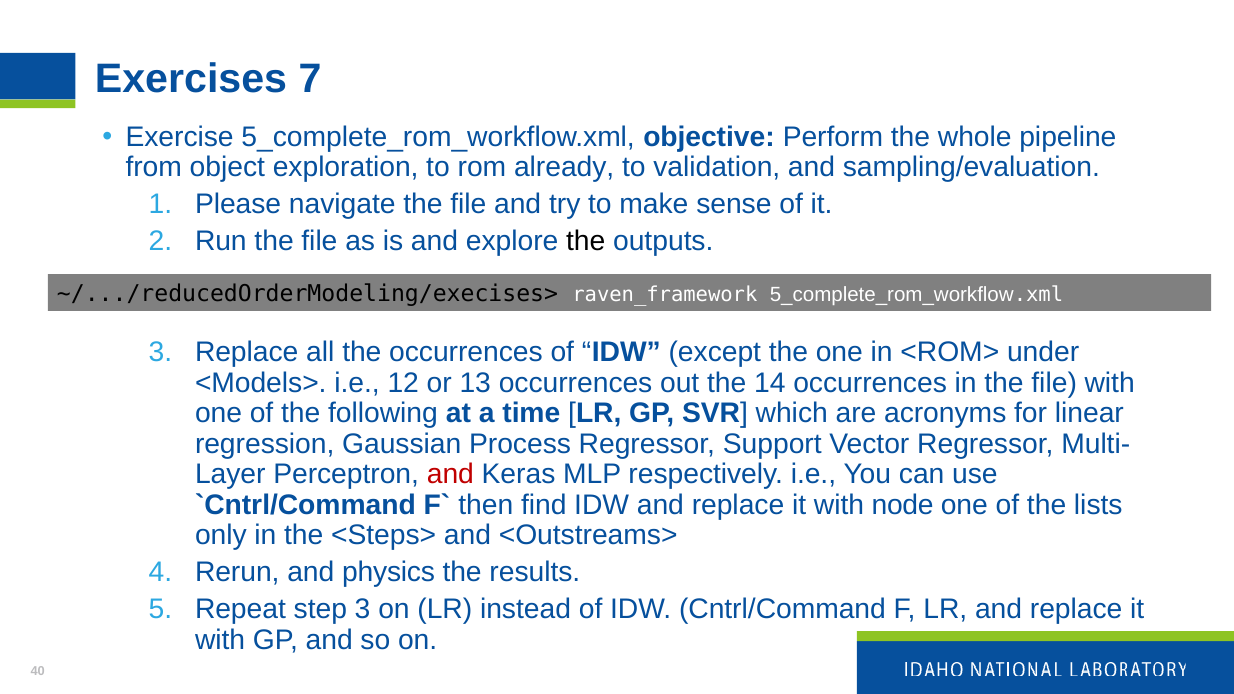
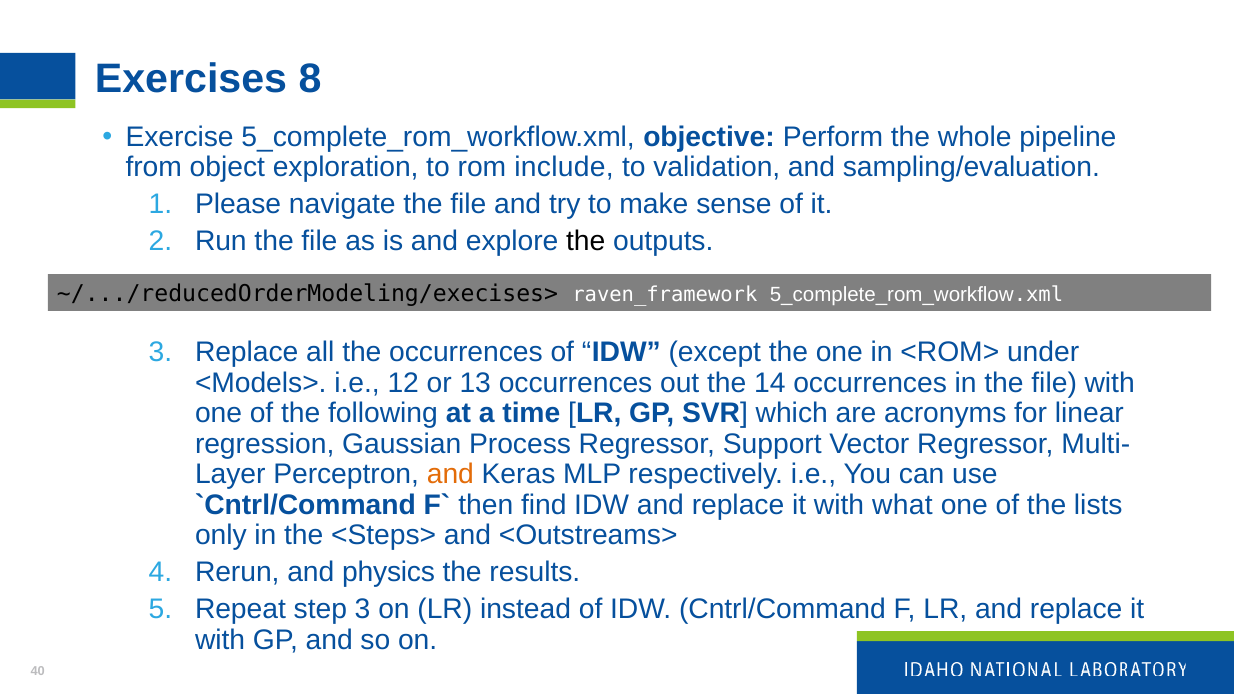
7: 7 -> 8 (310, 79)
already: already -> include (564, 168)
and colour: red -> orange (450, 474)
node: node -> what (902, 505)
